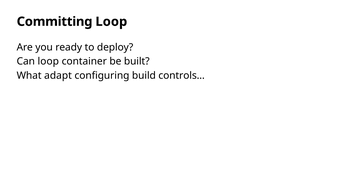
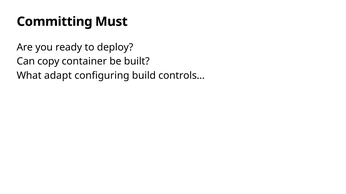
Committing Loop: Loop -> Must (111, 22)
Can loop: loop -> copy (48, 62)
